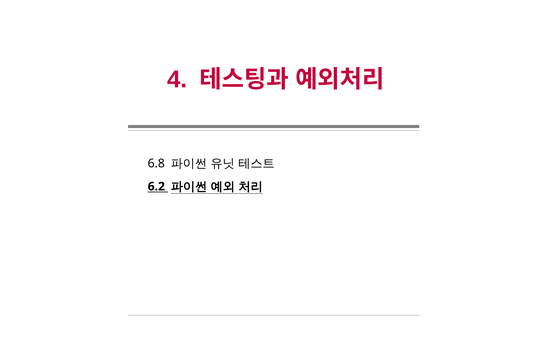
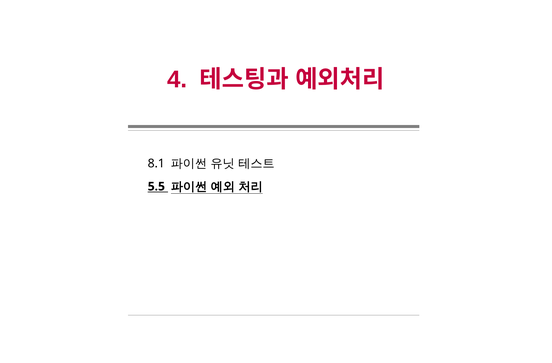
6.8: 6.8 -> 8.1 (156, 163)
6.2: 6.2 -> 5.5 (156, 186)
